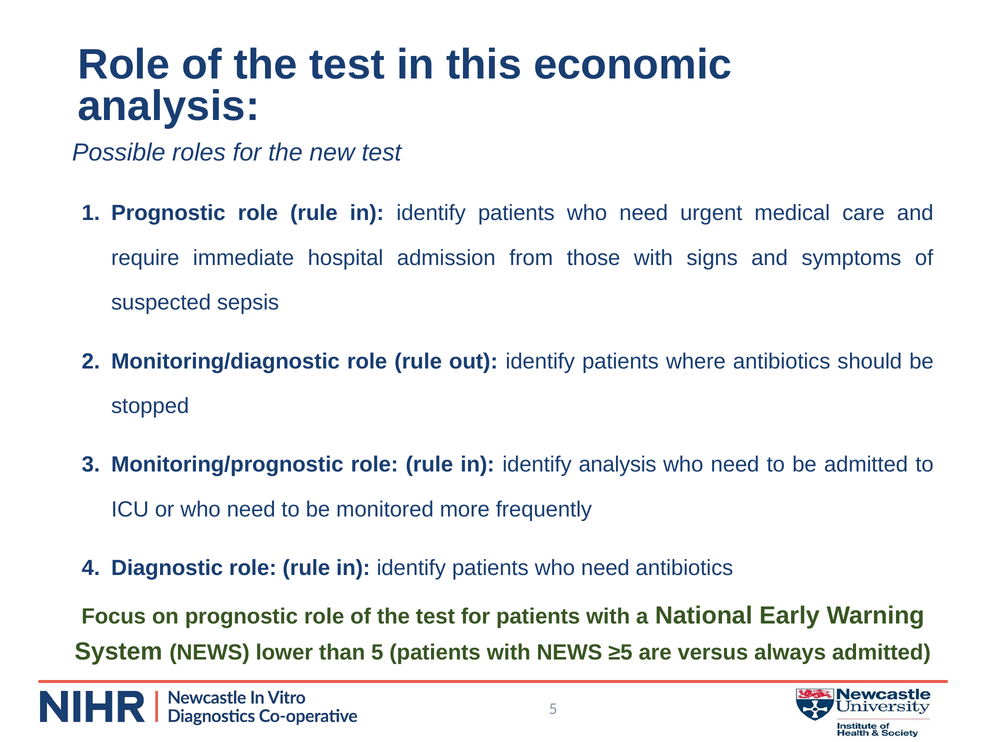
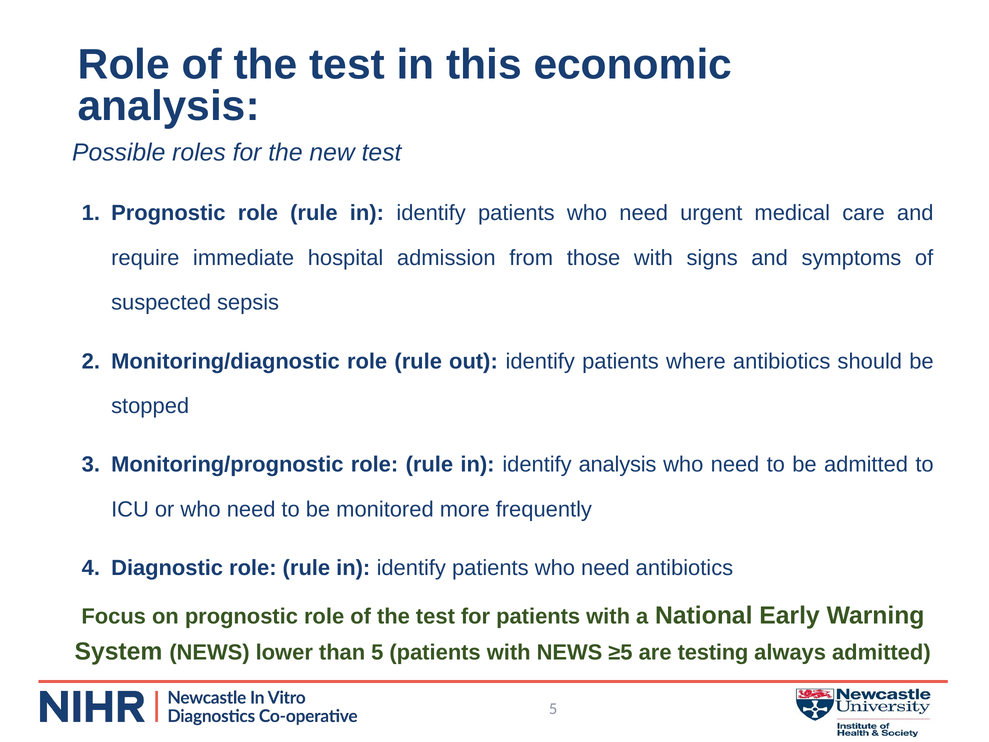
versus: versus -> testing (713, 652)
